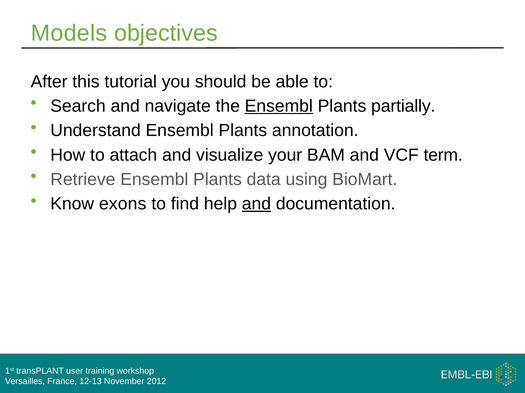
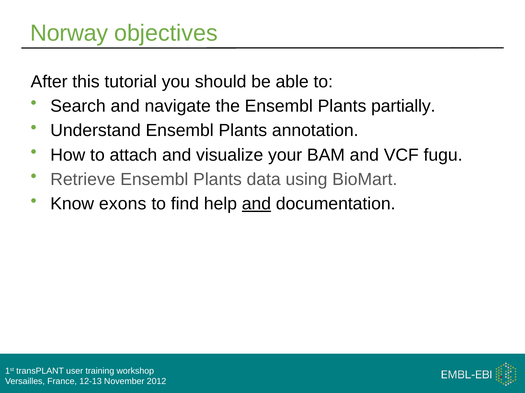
Models: Models -> Norway (69, 33)
Ensembl underline: present -> none (279, 106)
term: term -> fugu (443, 155)
